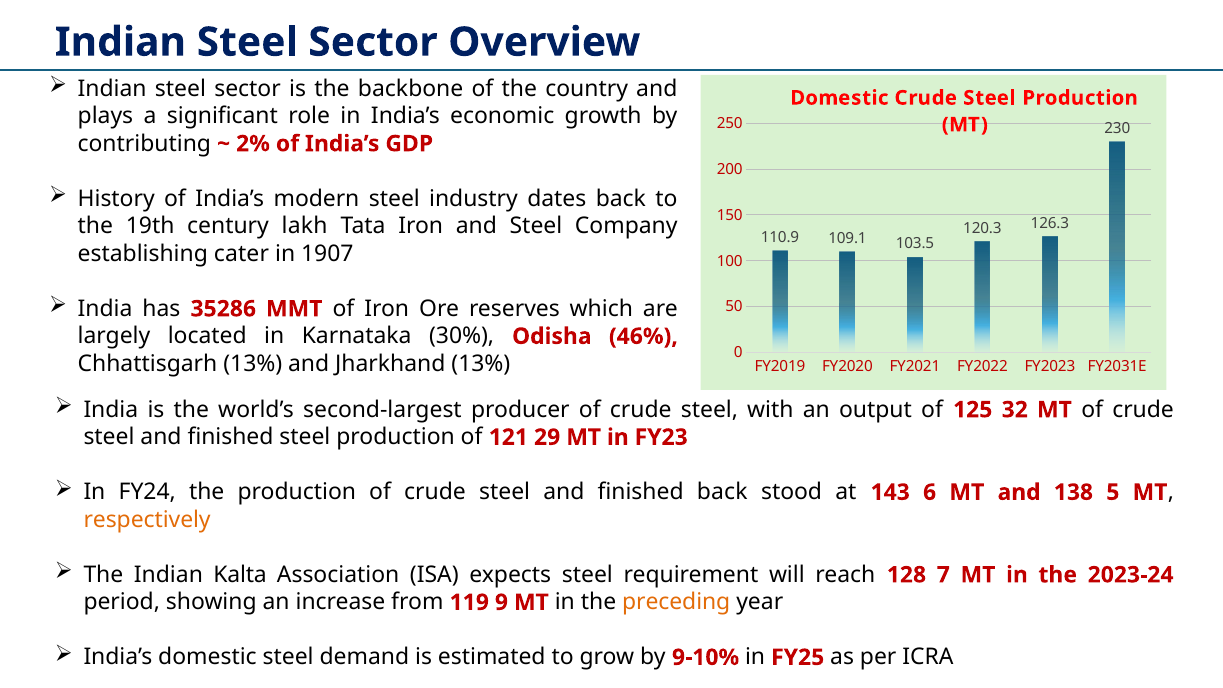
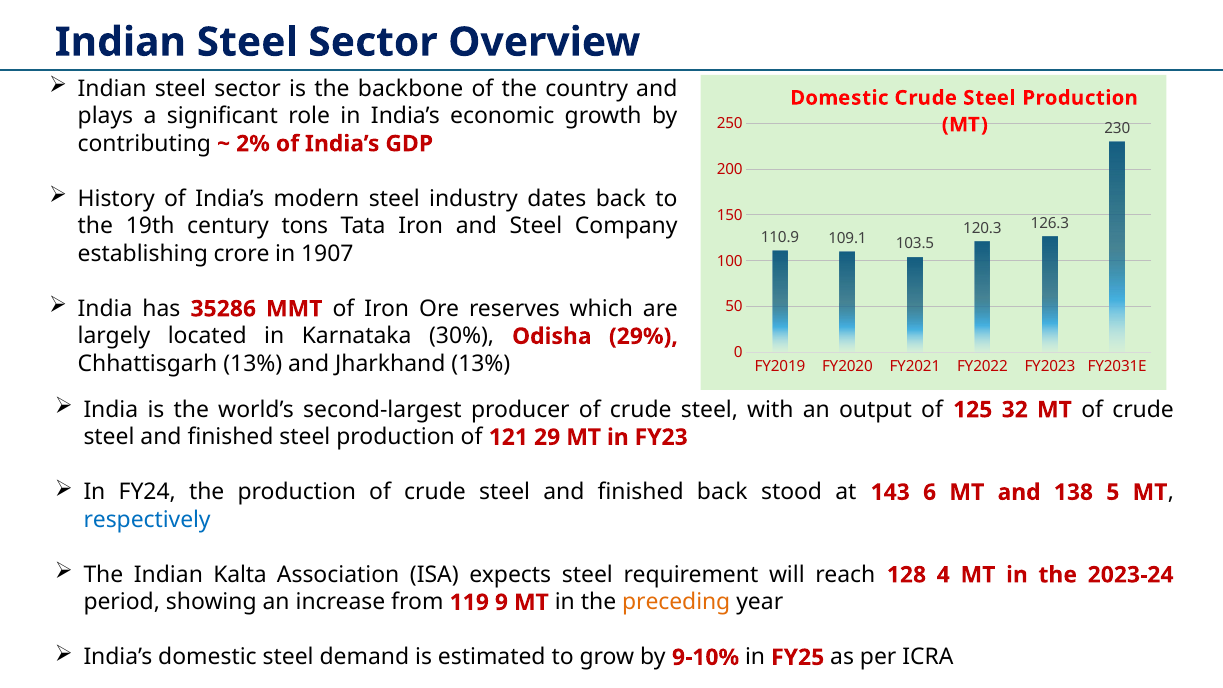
lakh: lakh -> tons (305, 226)
cater: cater -> crore (242, 254)
46%: 46% -> 29% (643, 336)
respectively colour: orange -> blue (147, 520)
7: 7 -> 4 (943, 575)
